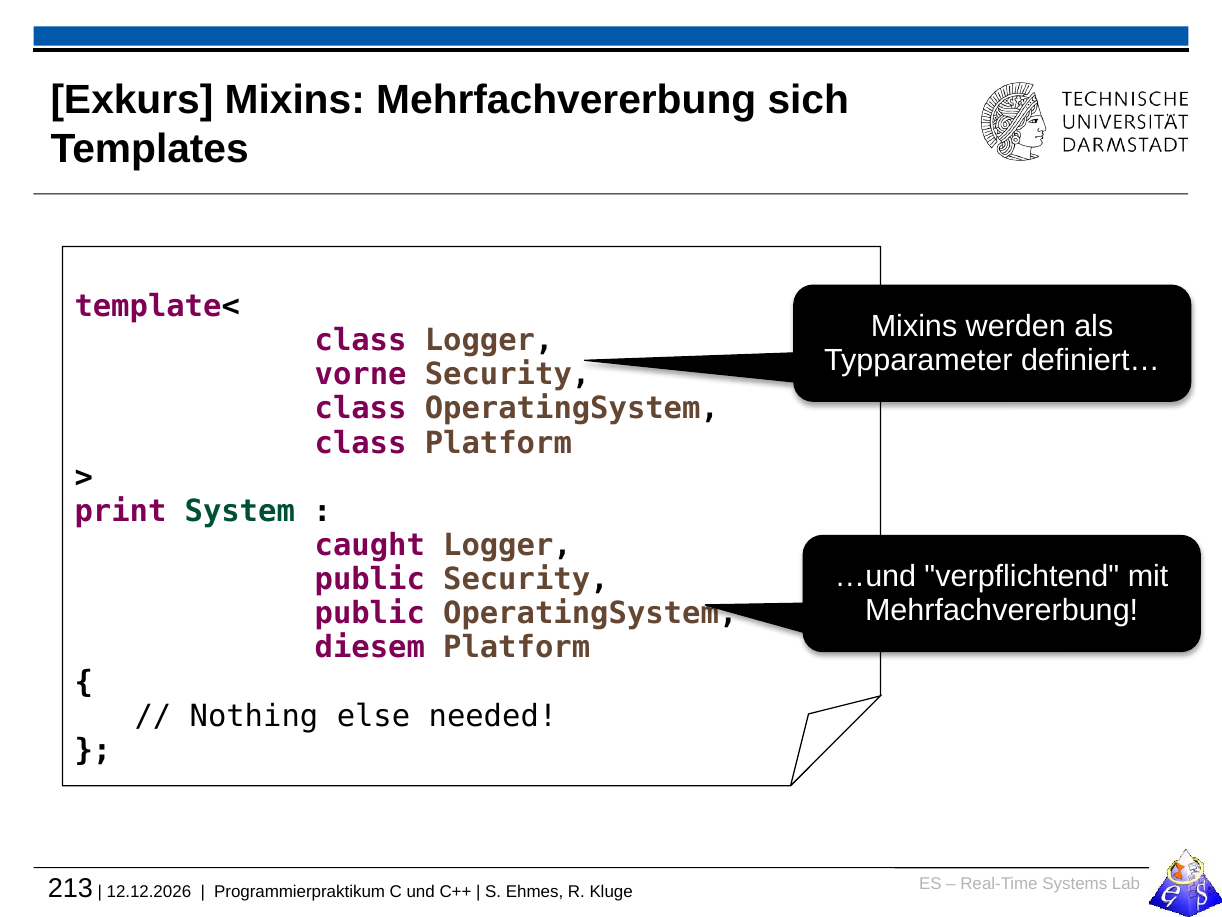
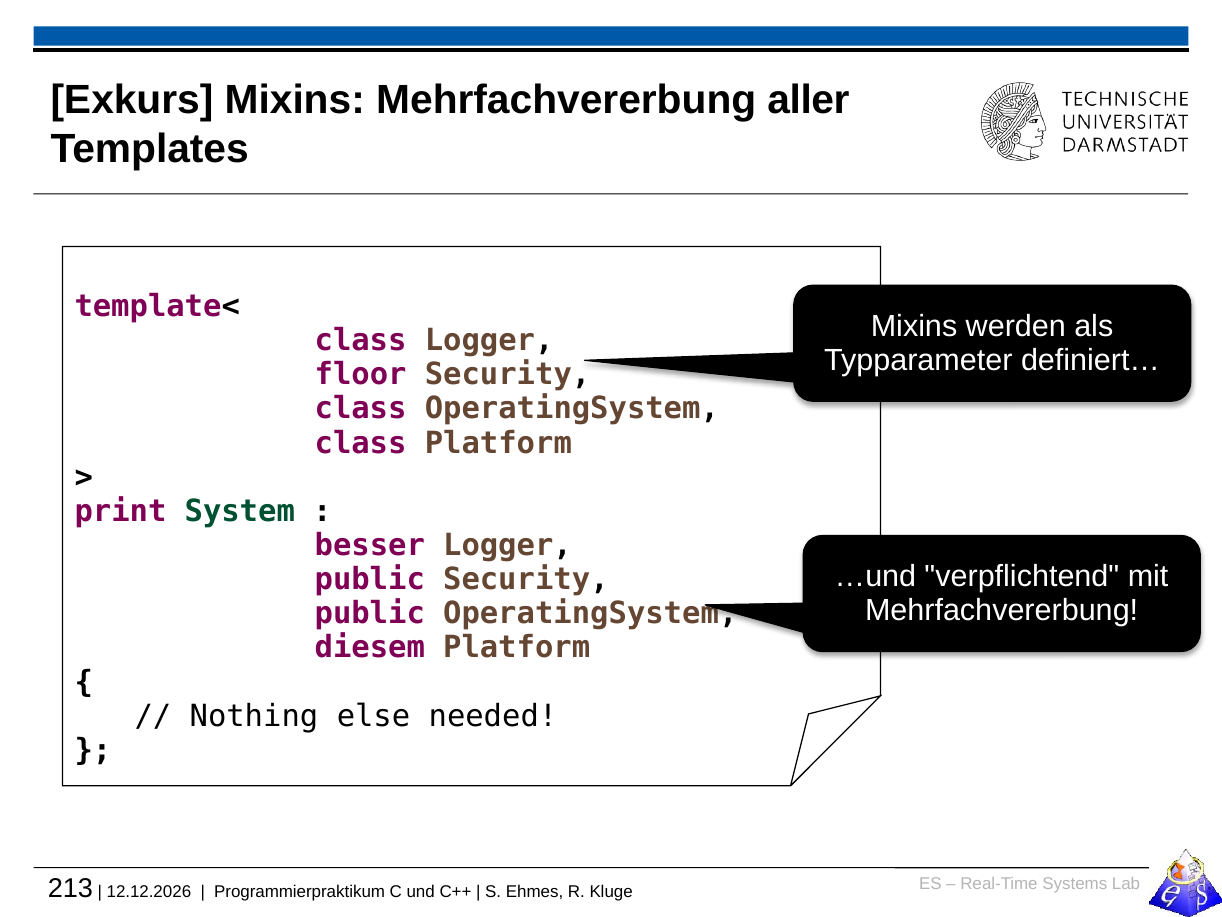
sich: sich -> aller (808, 100)
vorne: vorne -> floor (361, 375)
caught: caught -> besser (370, 545)
